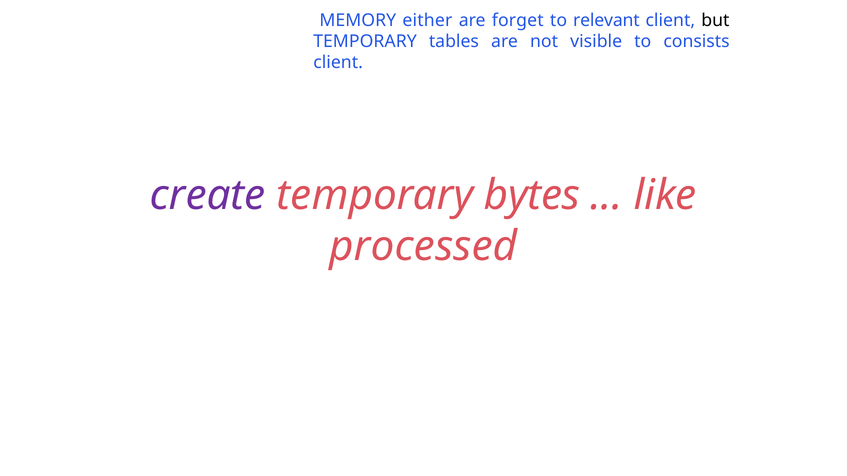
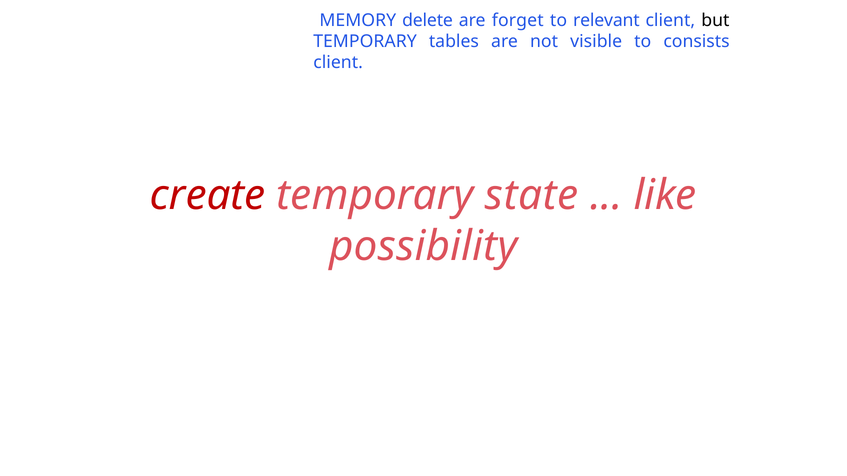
either: either -> delete (428, 20)
create colour: purple -> red (208, 196)
bytes: bytes -> state (532, 196)
processed: processed -> possibility (423, 246)
